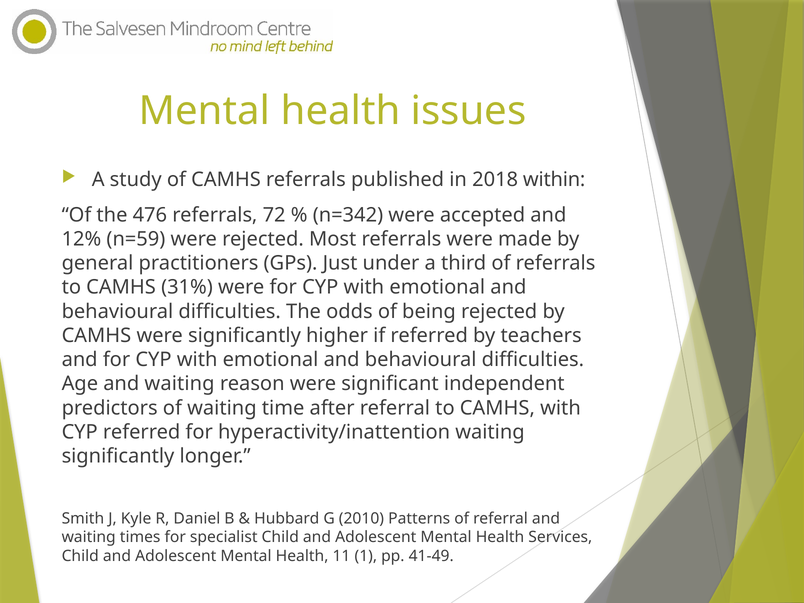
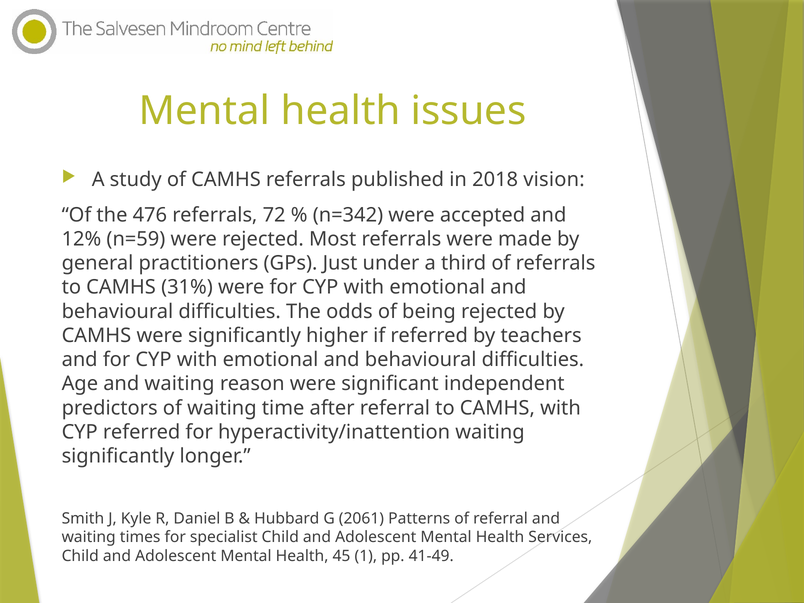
within: within -> vision (554, 180)
2010: 2010 -> 2061 (361, 518)
11: 11 -> 45 (341, 556)
